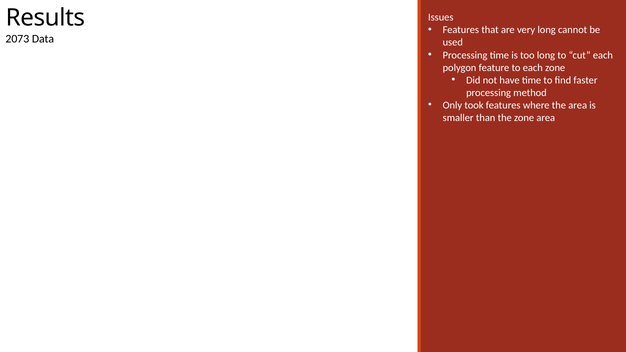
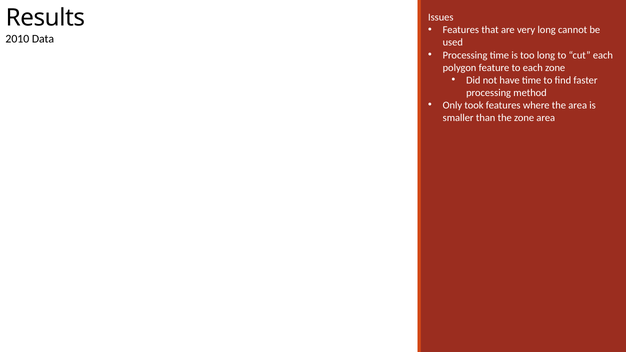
2073: 2073 -> 2010 (17, 39)
